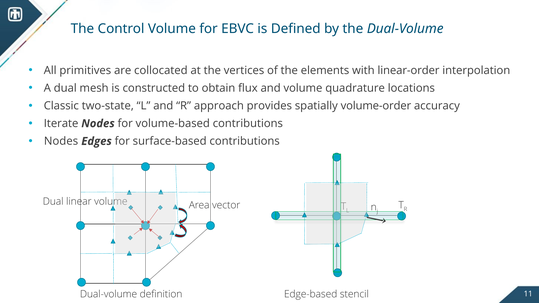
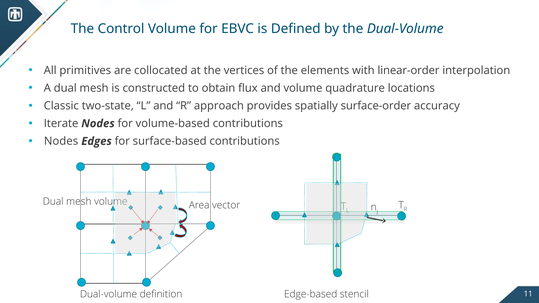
volume-order: volume-order -> surface-order (376, 106)
linear: linear -> mesh (79, 202)
